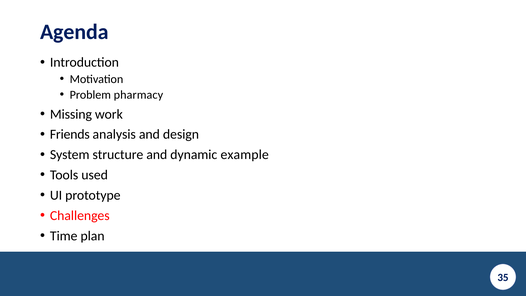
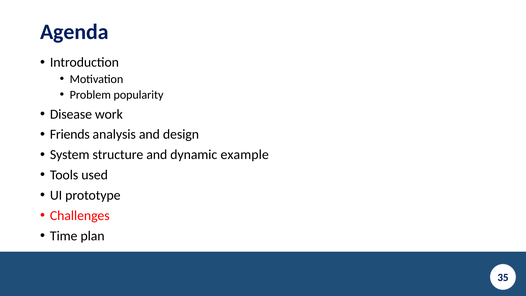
pharmacy: pharmacy -> popularity (139, 95)
Missing: Missing -> Disease (71, 114)
